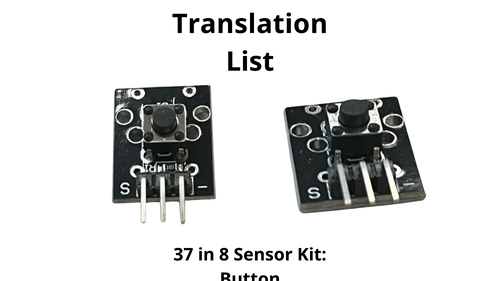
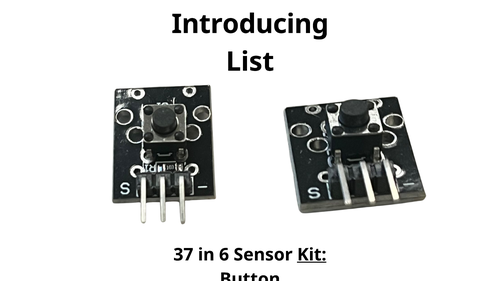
Translation: Translation -> Introducing (250, 24)
8: 8 -> 6 (224, 255)
Kit underline: none -> present (312, 255)
